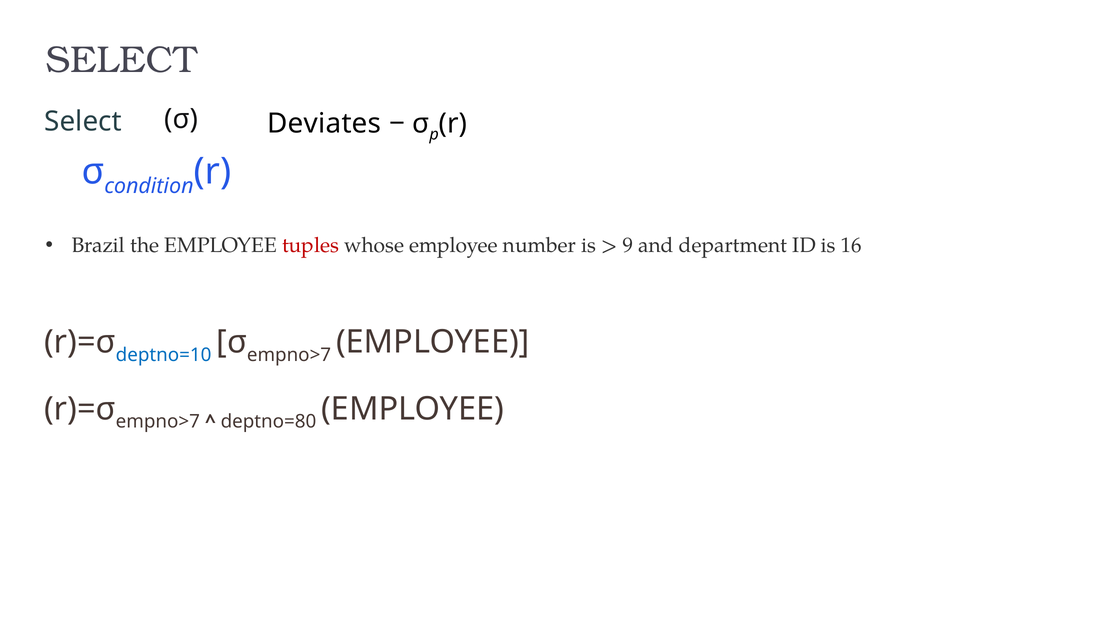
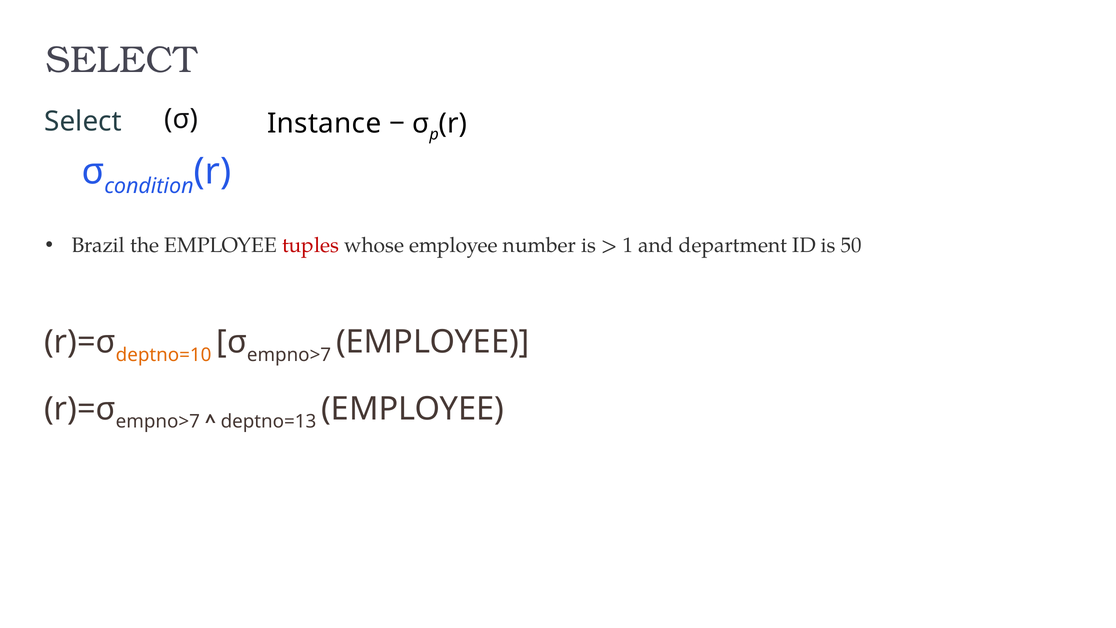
Deviates: Deviates -> Instance (324, 124)
9: 9 -> 1 (628, 245)
16: 16 -> 50 (851, 245)
deptno=10 colour: blue -> orange (164, 355)
deptno=80: deptno=80 -> deptno=13 (268, 421)
